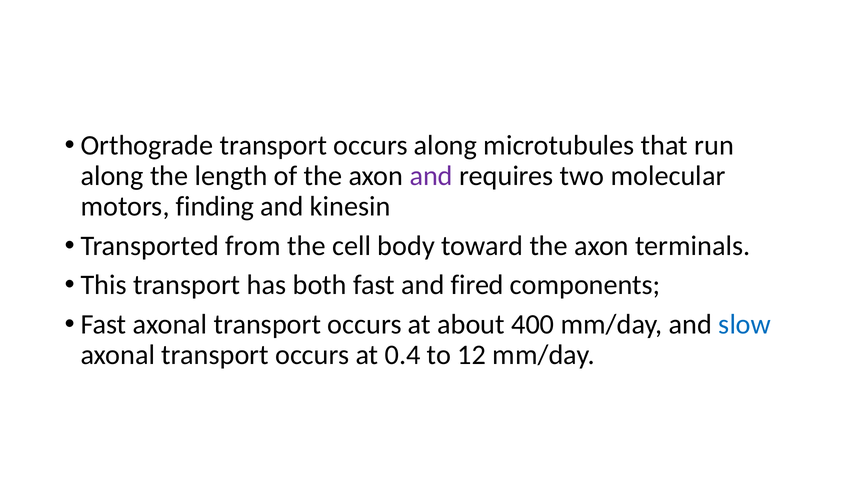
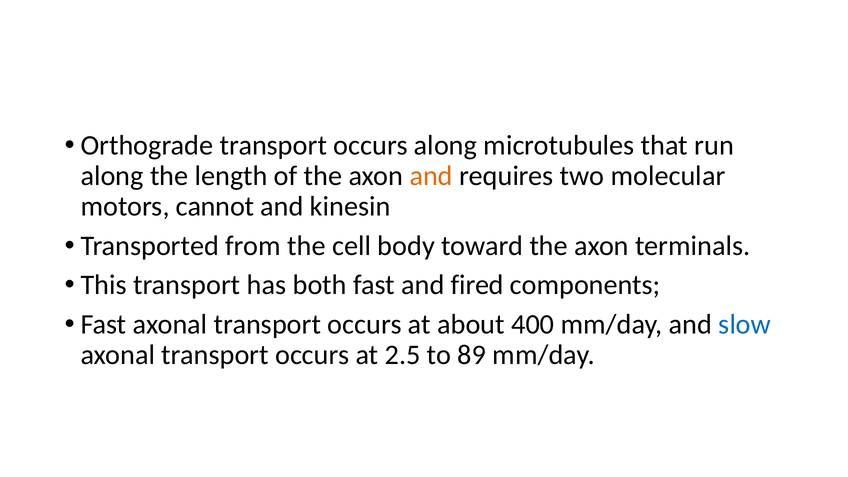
and colour: purple -> orange (431, 176)
finding: finding -> cannot (215, 206)
0.4: 0.4 -> 2.5 (403, 355)
12: 12 -> 89 (472, 355)
